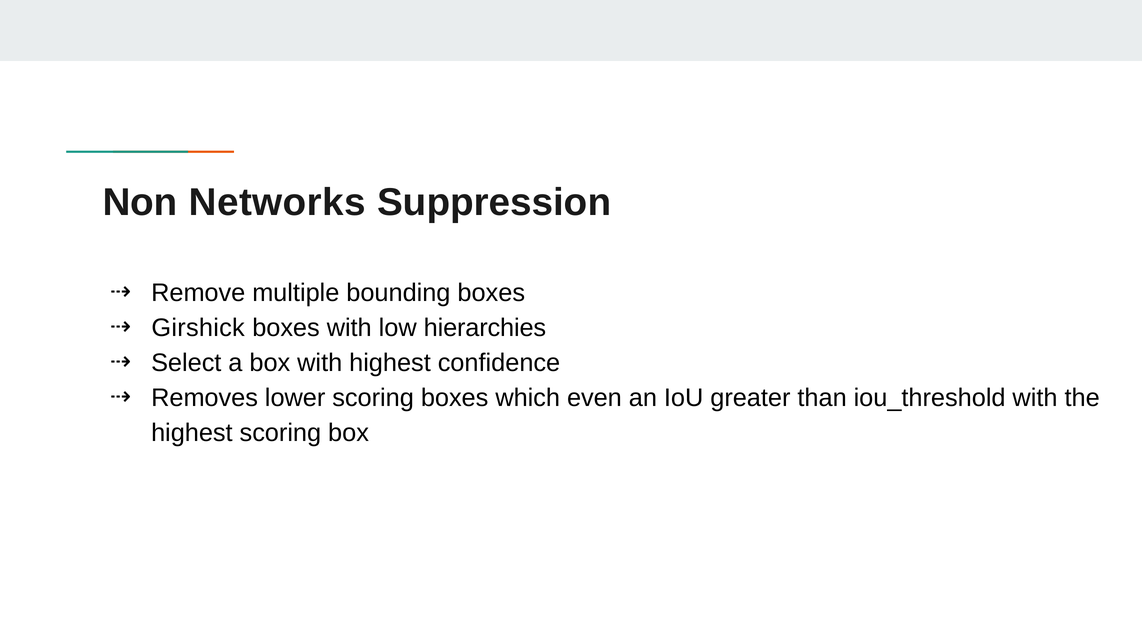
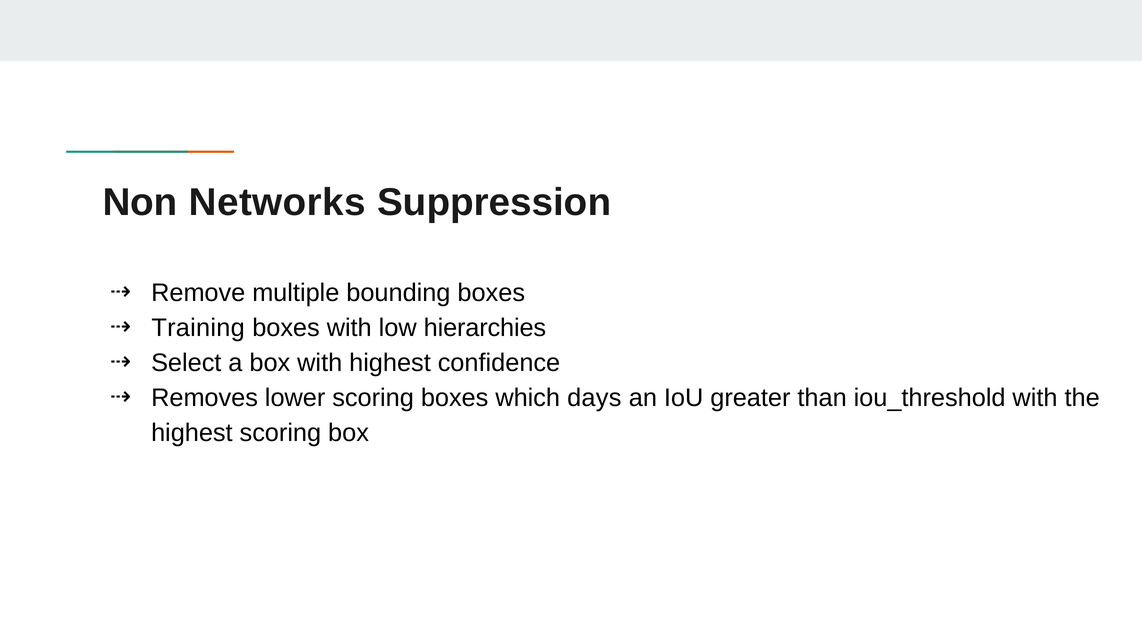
Girshick: Girshick -> Training (198, 328)
even: even -> days (594, 398)
